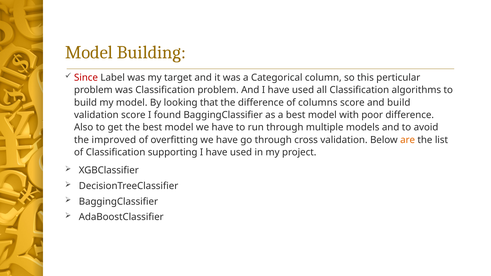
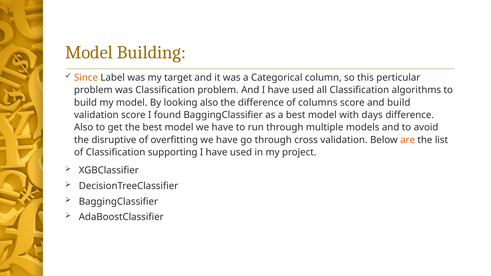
Since colour: red -> orange (86, 78)
looking that: that -> also (209, 103)
poor: poor -> days (372, 115)
improved: improved -> disruptive (114, 140)
